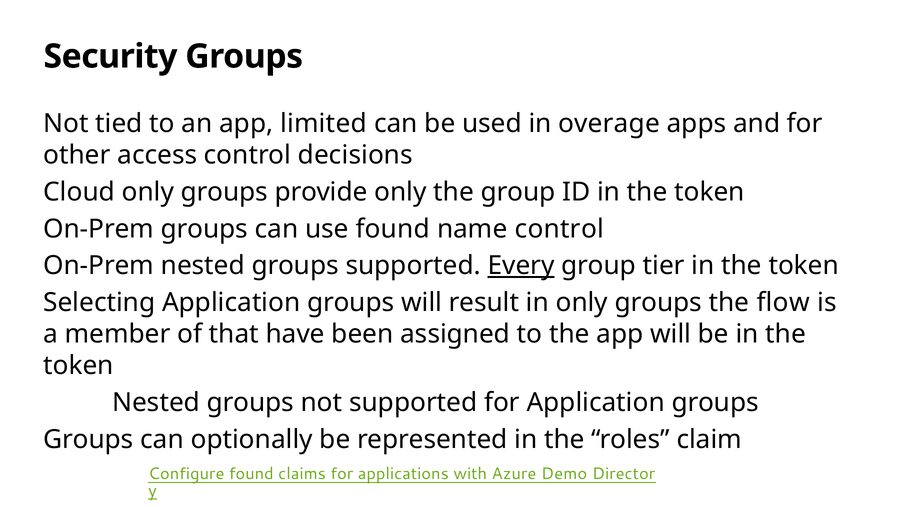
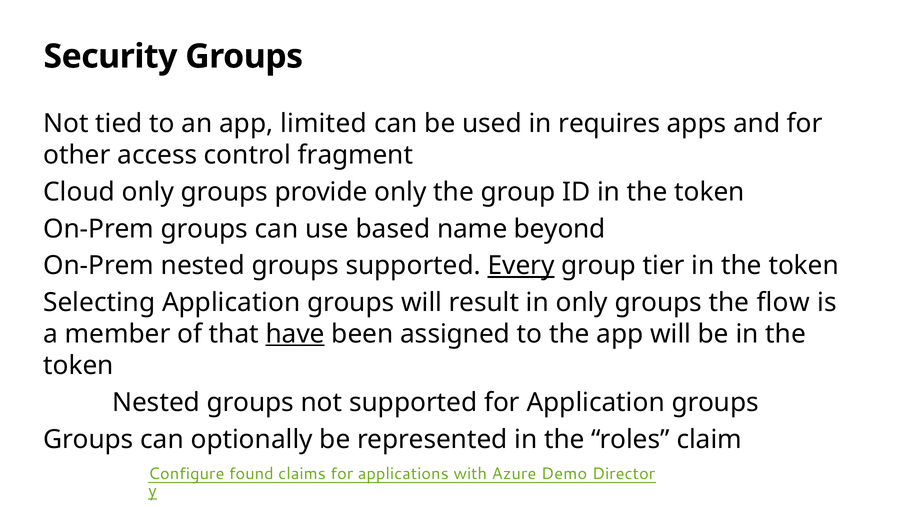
overage: overage -> requires (609, 124)
decisions: decisions -> fragment (355, 155)
use found: found -> based (393, 229)
name control: control -> beyond (560, 229)
have underline: none -> present (295, 334)
